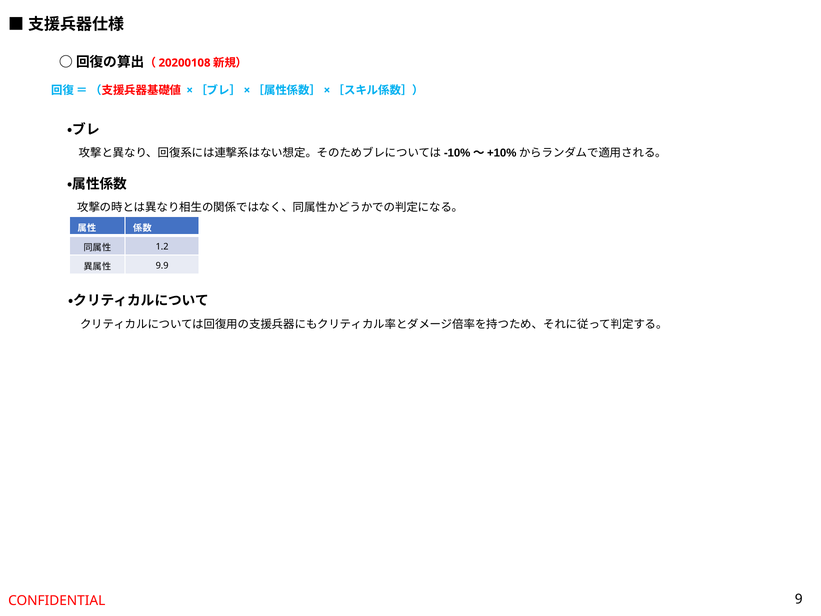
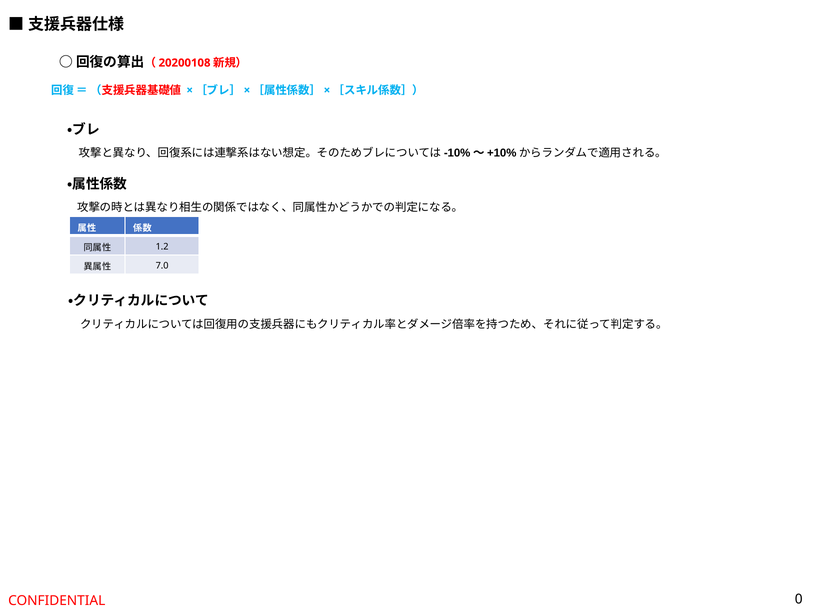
9.9: 9.9 -> 7.0 (162, 266)
9: 9 -> 0 (799, 599)
